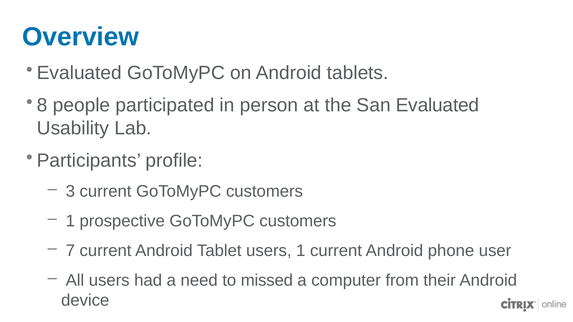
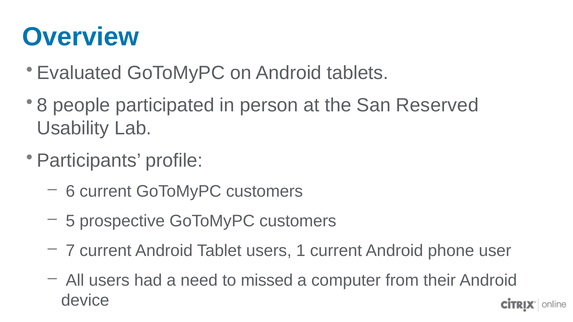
San Evaluated: Evaluated -> Reserved (437, 105)
3: 3 -> 6 (70, 192)
1: 1 -> 5 (70, 221)
